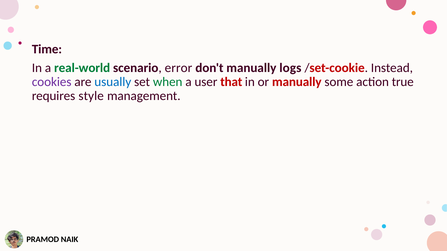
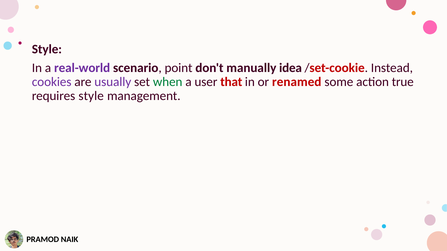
Time: Time -> Style (47, 49)
real-world colour: green -> purple (82, 68)
error: error -> point (179, 68)
logs: logs -> idea (291, 68)
usually colour: blue -> purple (113, 82)
or manually: manually -> renamed (297, 82)
